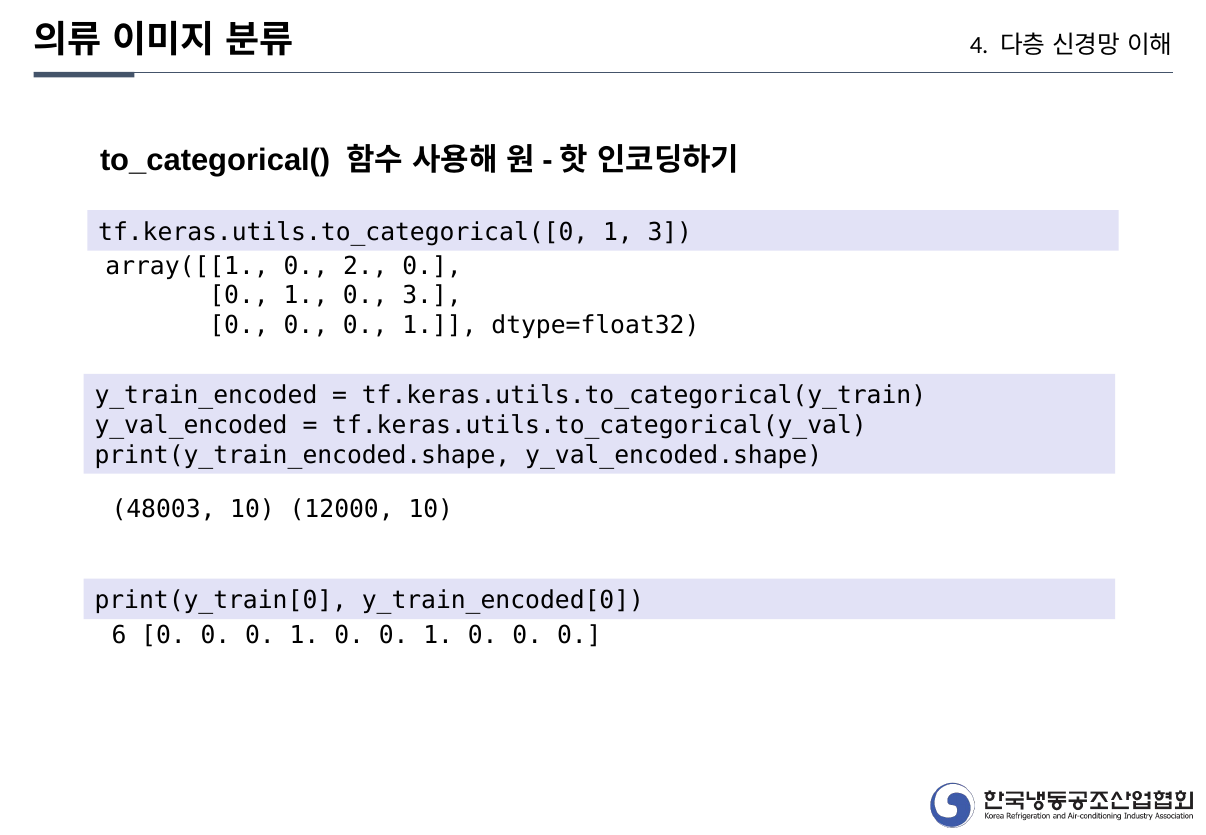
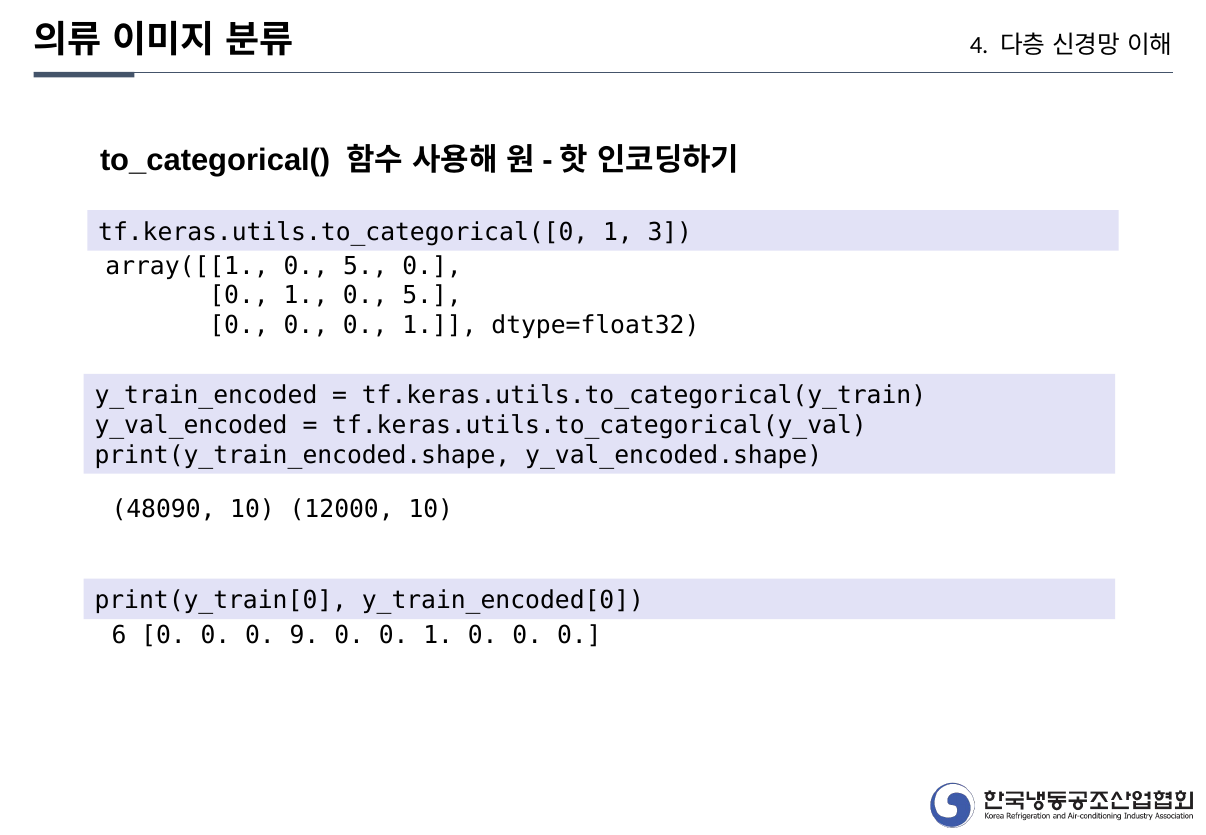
array([[1 0 2: 2 -> 5 (365, 266)
1 0 3: 3 -> 5 (432, 296)
48003: 48003 -> 48090 (164, 510)
1: 1 -> 9 (304, 635)
